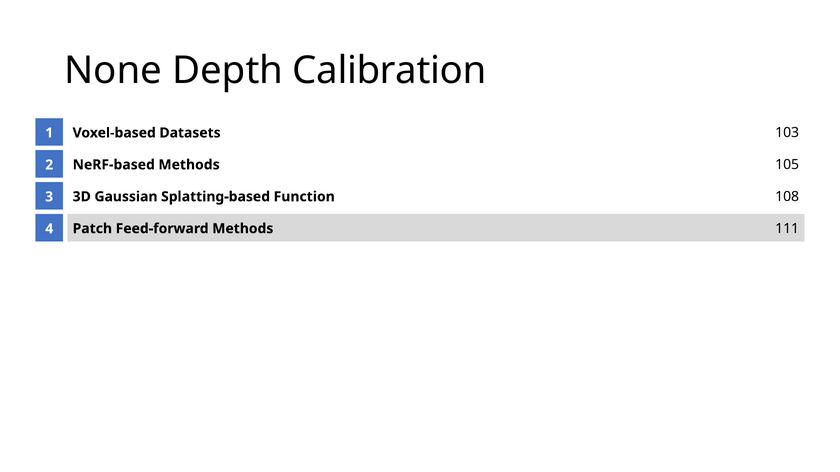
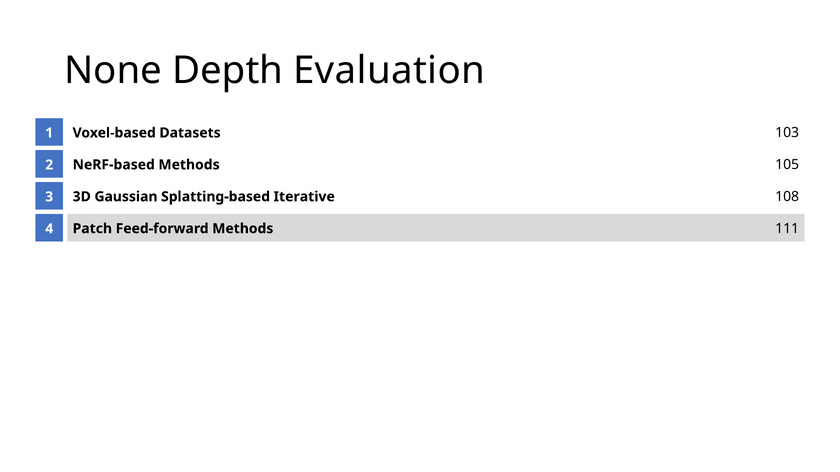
Calibration: Calibration -> Evaluation (389, 71)
Function: Function -> Iterative (304, 197)
